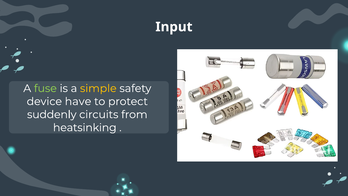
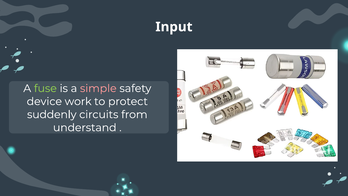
simple colour: yellow -> pink (98, 88)
have: have -> work (78, 101)
heatsinking: heatsinking -> understand (85, 127)
